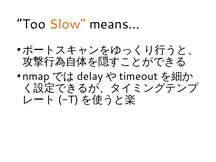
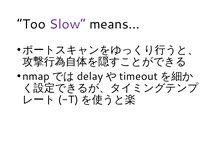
Slow colour: orange -> purple (68, 24)
